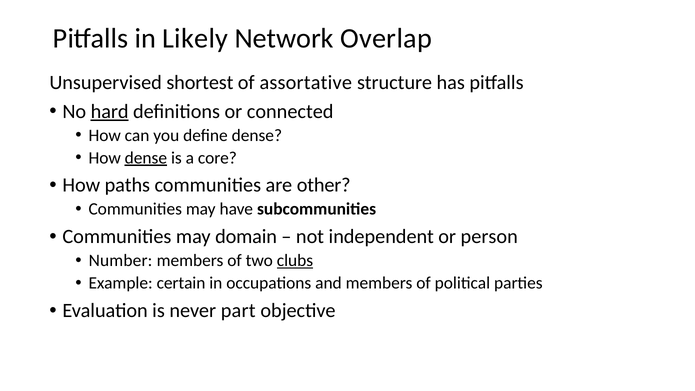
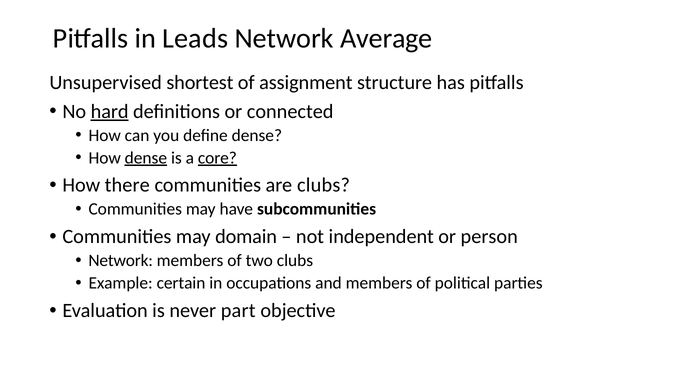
Likely: Likely -> Leads (195, 38)
Overlap: Overlap -> Average (386, 38)
assortative: assortative -> assignment (306, 82)
core underline: none -> present (217, 158)
paths: paths -> there (127, 185)
are other: other -> clubs (324, 185)
Number: Number -> Network (121, 261)
clubs underline: present -> none (295, 261)
